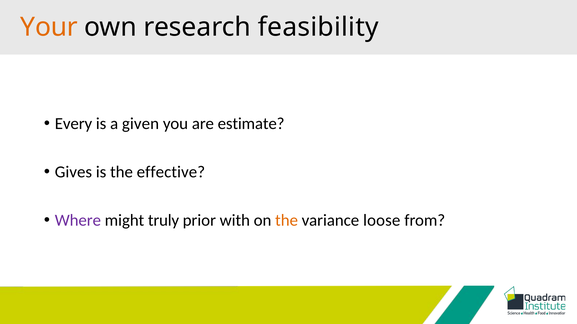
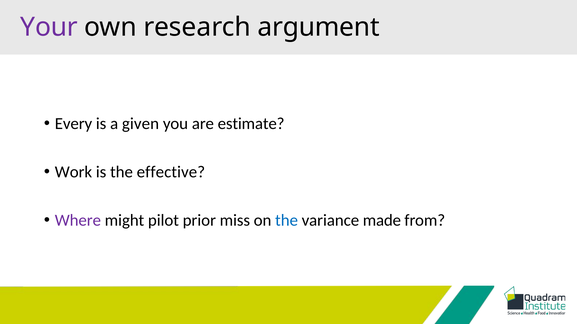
Your colour: orange -> purple (49, 27)
feasibility: feasibility -> argument (319, 27)
Gives: Gives -> Work (73, 172)
truly: truly -> pilot (163, 221)
with: with -> miss (235, 221)
the colour: orange -> blue (287, 221)
loose: loose -> made (382, 221)
